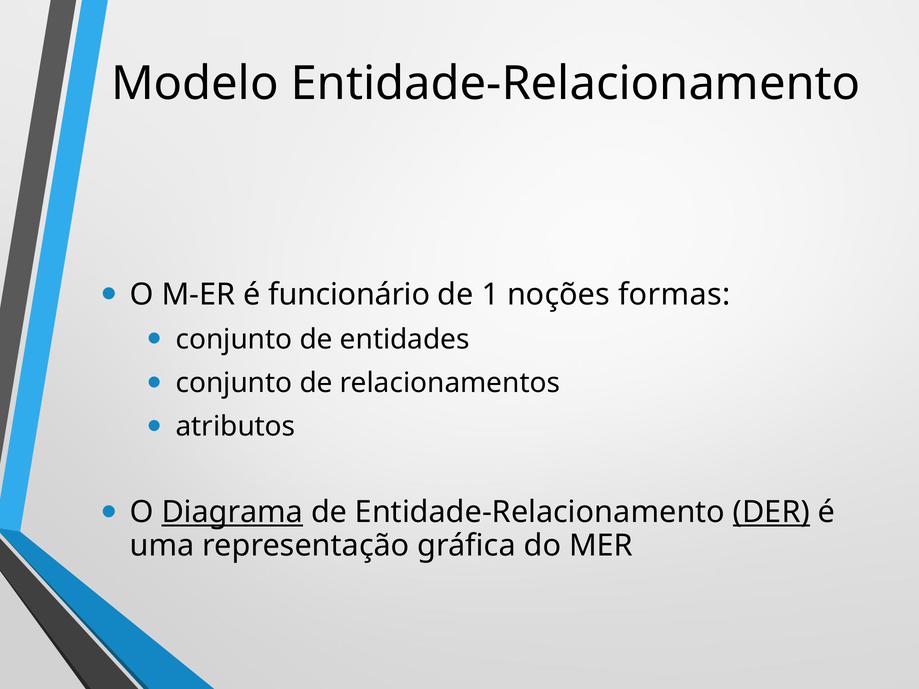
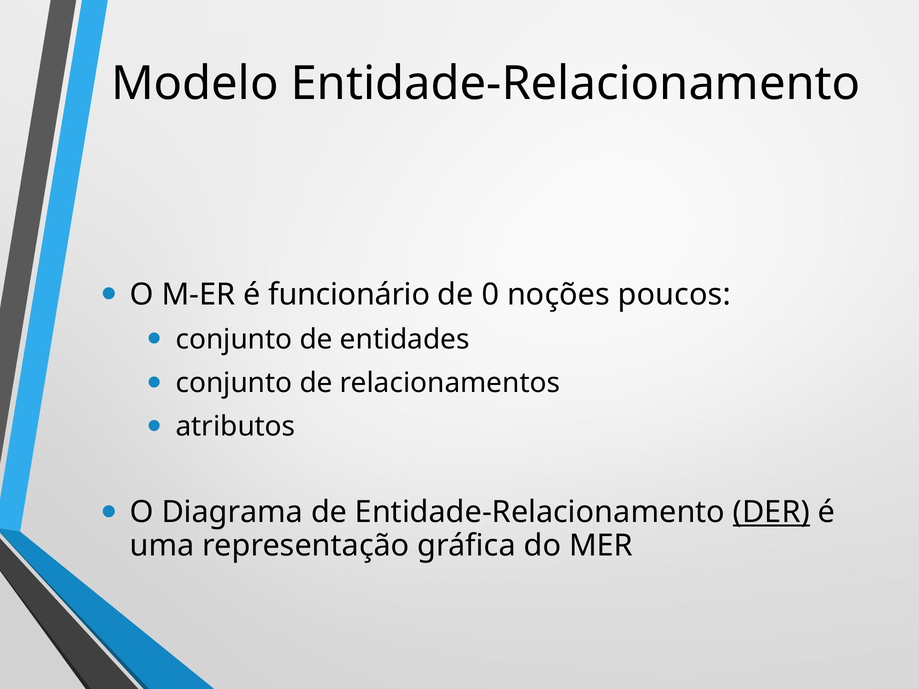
1: 1 -> 0 (490, 295)
formas: formas -> poucos (674, 295)
Diagrama underline: present -> none (232, 513)
